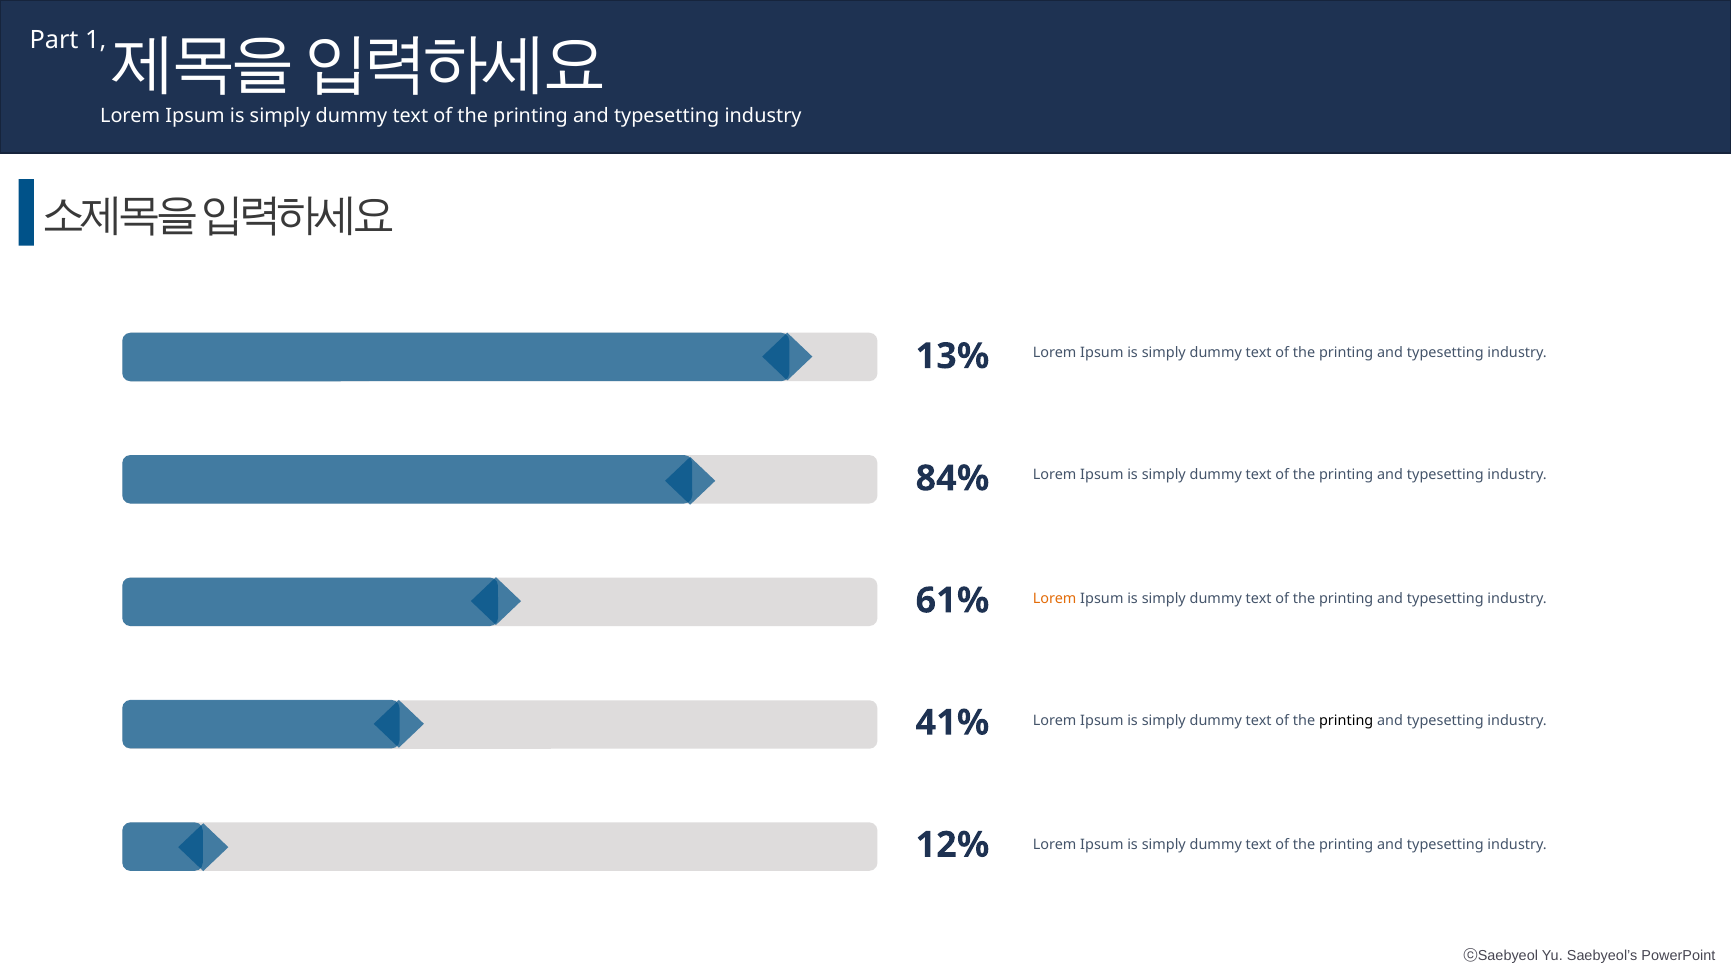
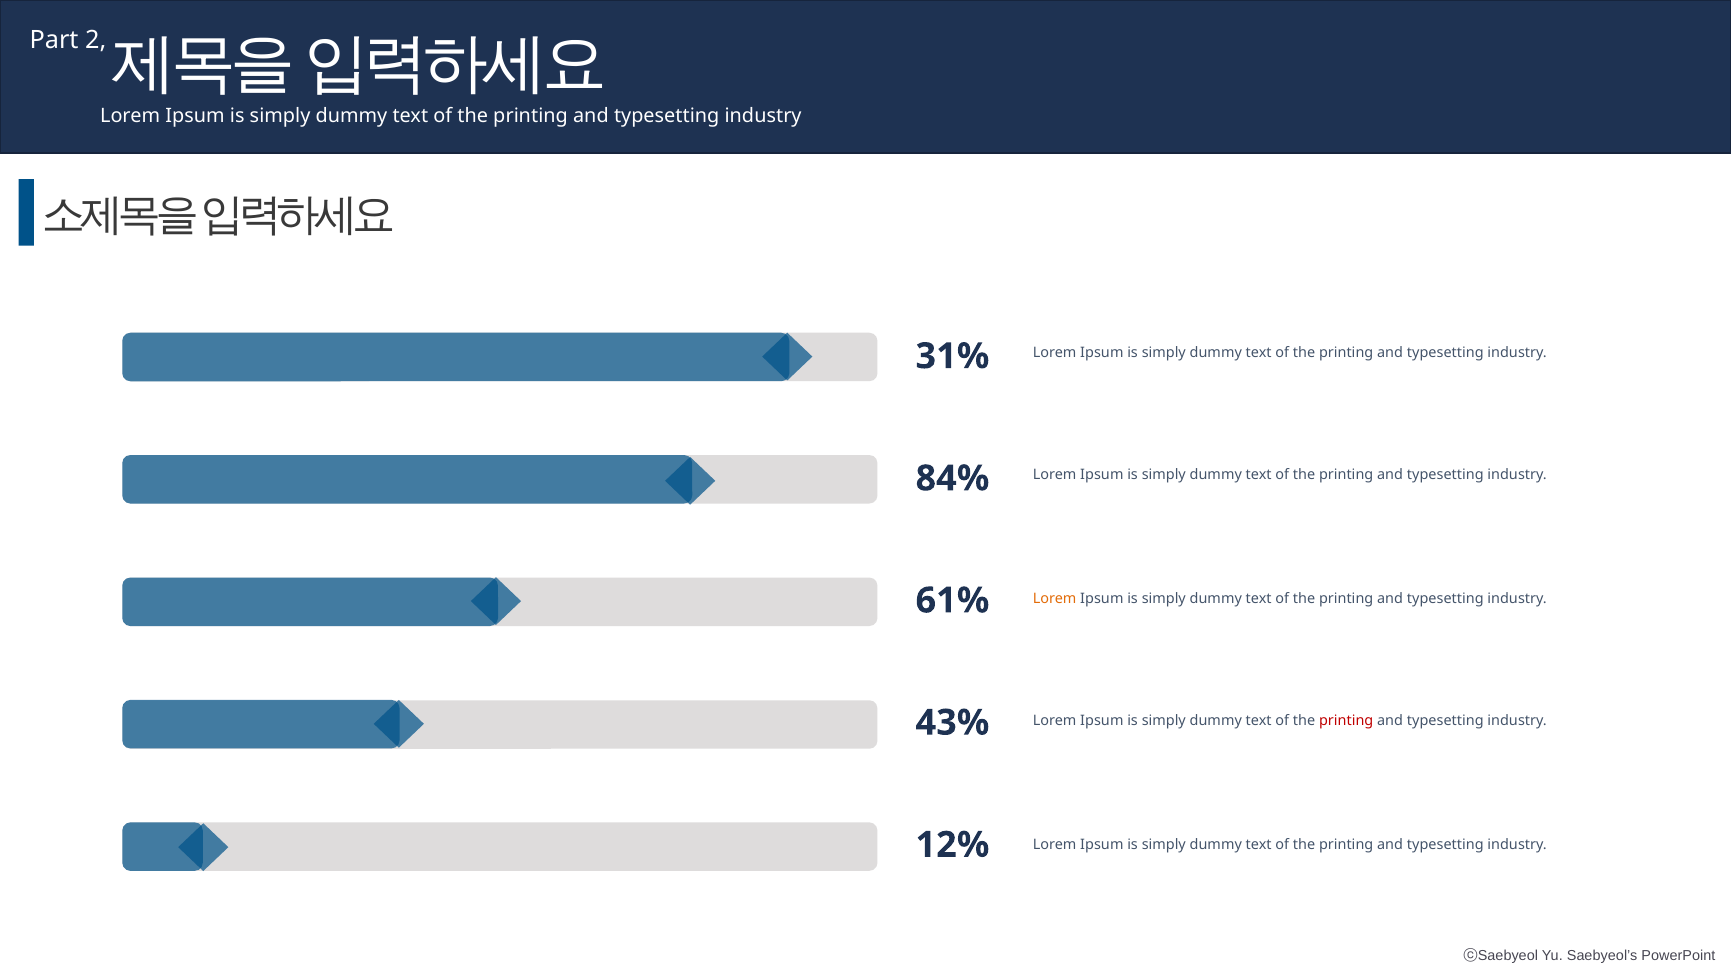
1: 1 -> 2 (96, 40)
13%: 13% -> 31% (952, 356)
41%: 41% -> 43% (952, 722)
printing colour: black -> red (1346, 721)
